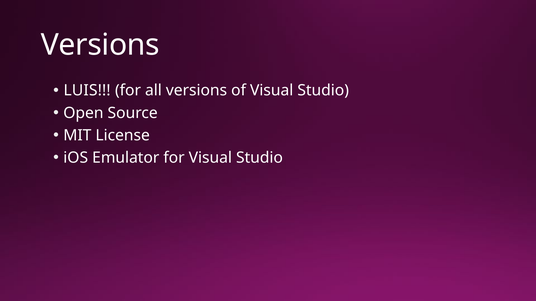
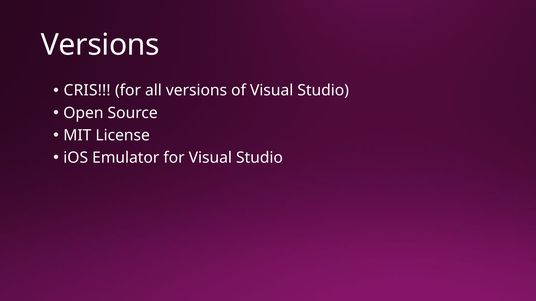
LUIS: LUIS -> CRIS (87, 91)
